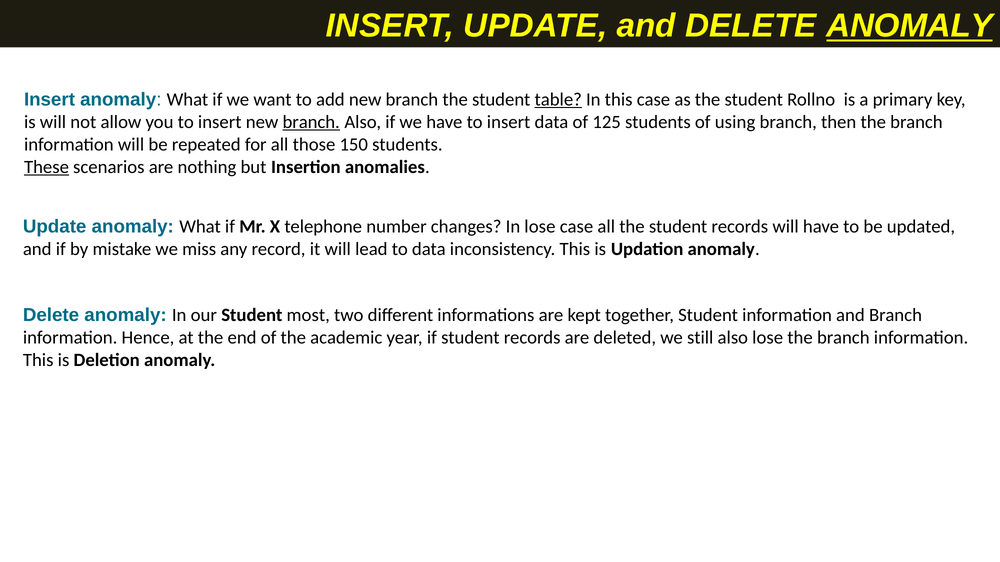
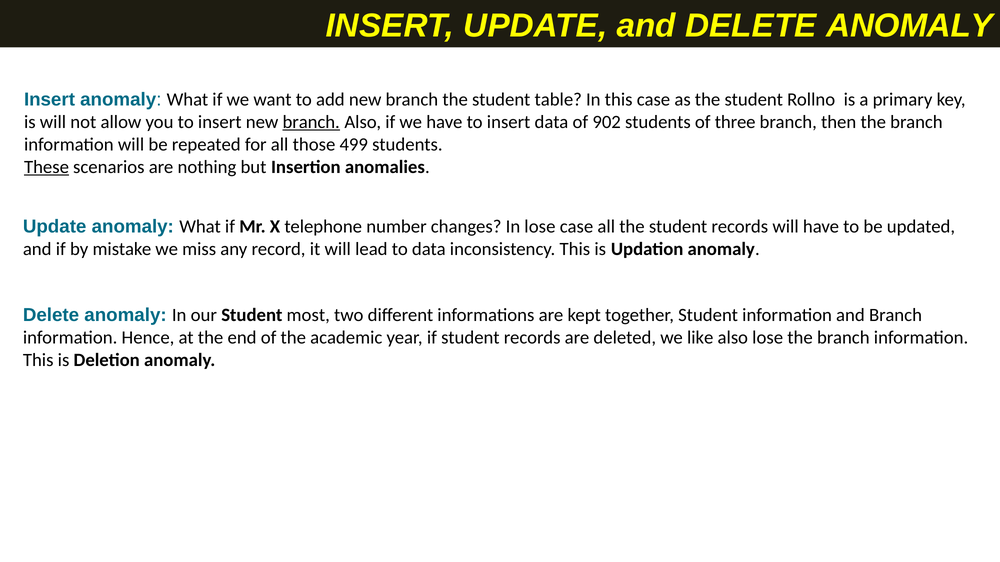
ANOMALY underline: present -> none (910, 26)
table underline: present -> none (558, 100)
125: 125 -> 902 (607, 122)
using: using -> three (735, 122)
150: 150 -> 499 (354, 145)
still: still -> like (700, 338)
